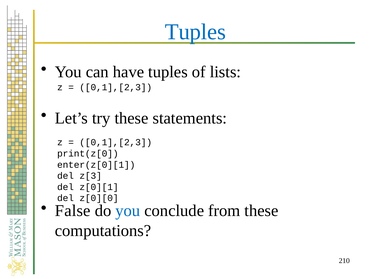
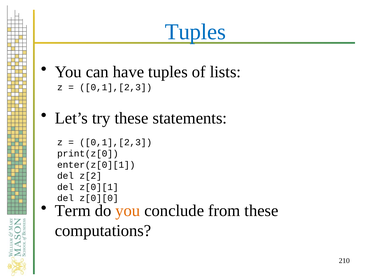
z[3: z[3 -> z[2 (91, 176)
False: False -> Term (73, 211)
you colour: blue -> orange (128, 211)
